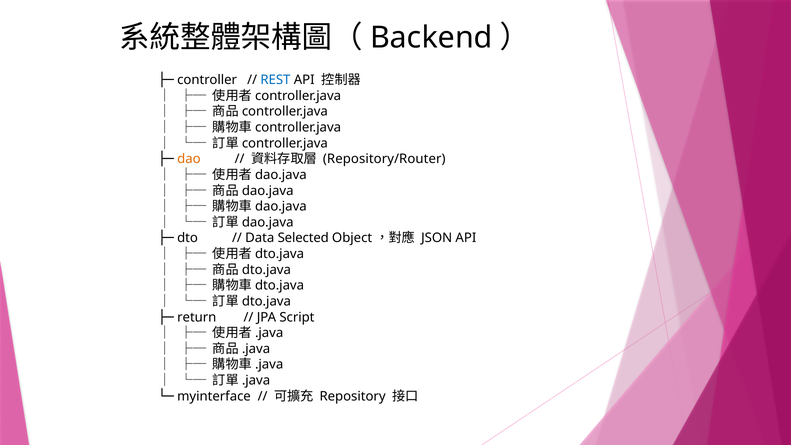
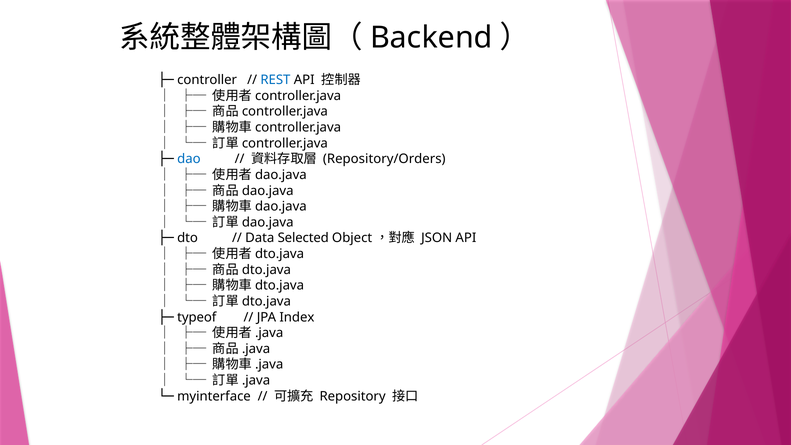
dao colour: orange -> blue (189, 159)
Repository/Router: Repository/Router -> Repository/Orders (384, 159)
return: return -> typeof (197, 317)
Script: Script -> Index (297, 317)
